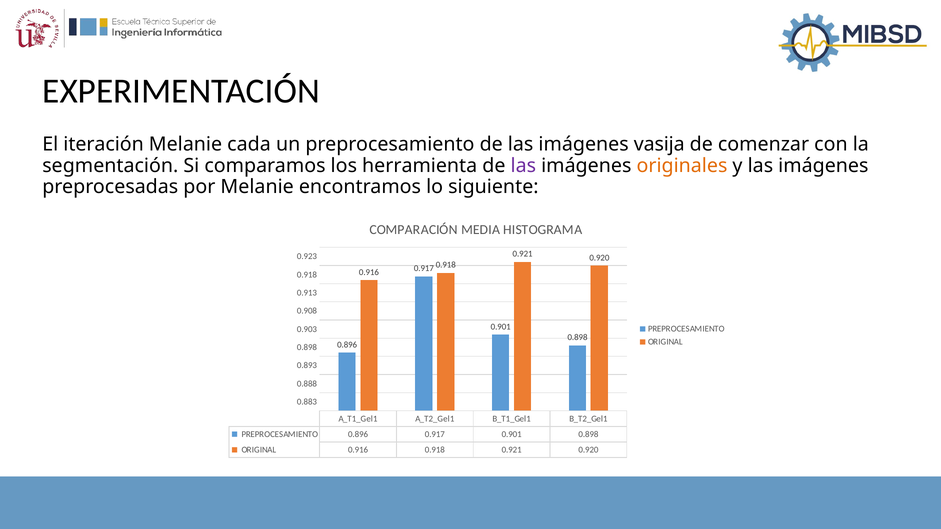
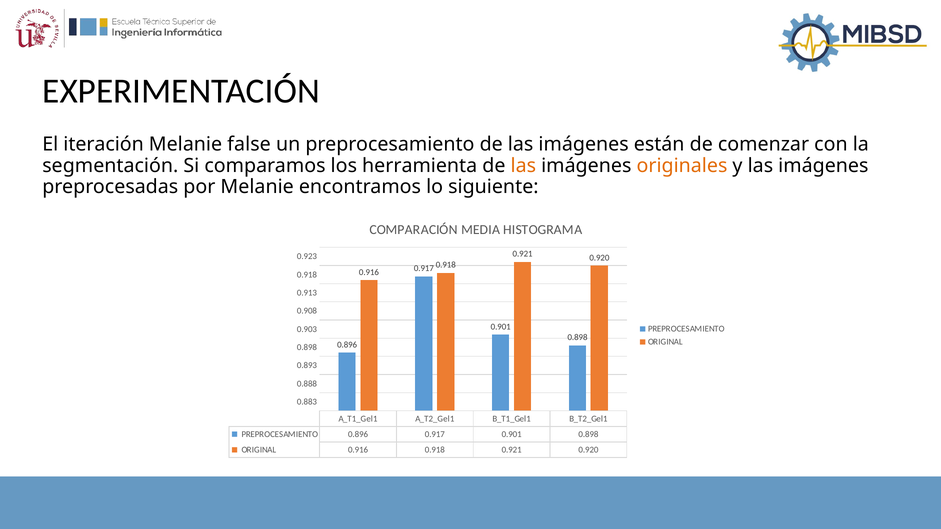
cada: cada -> false (249, 144)
vasija: vasija -> están (659, 144)
las colour: purple -> orange (523, 166)
